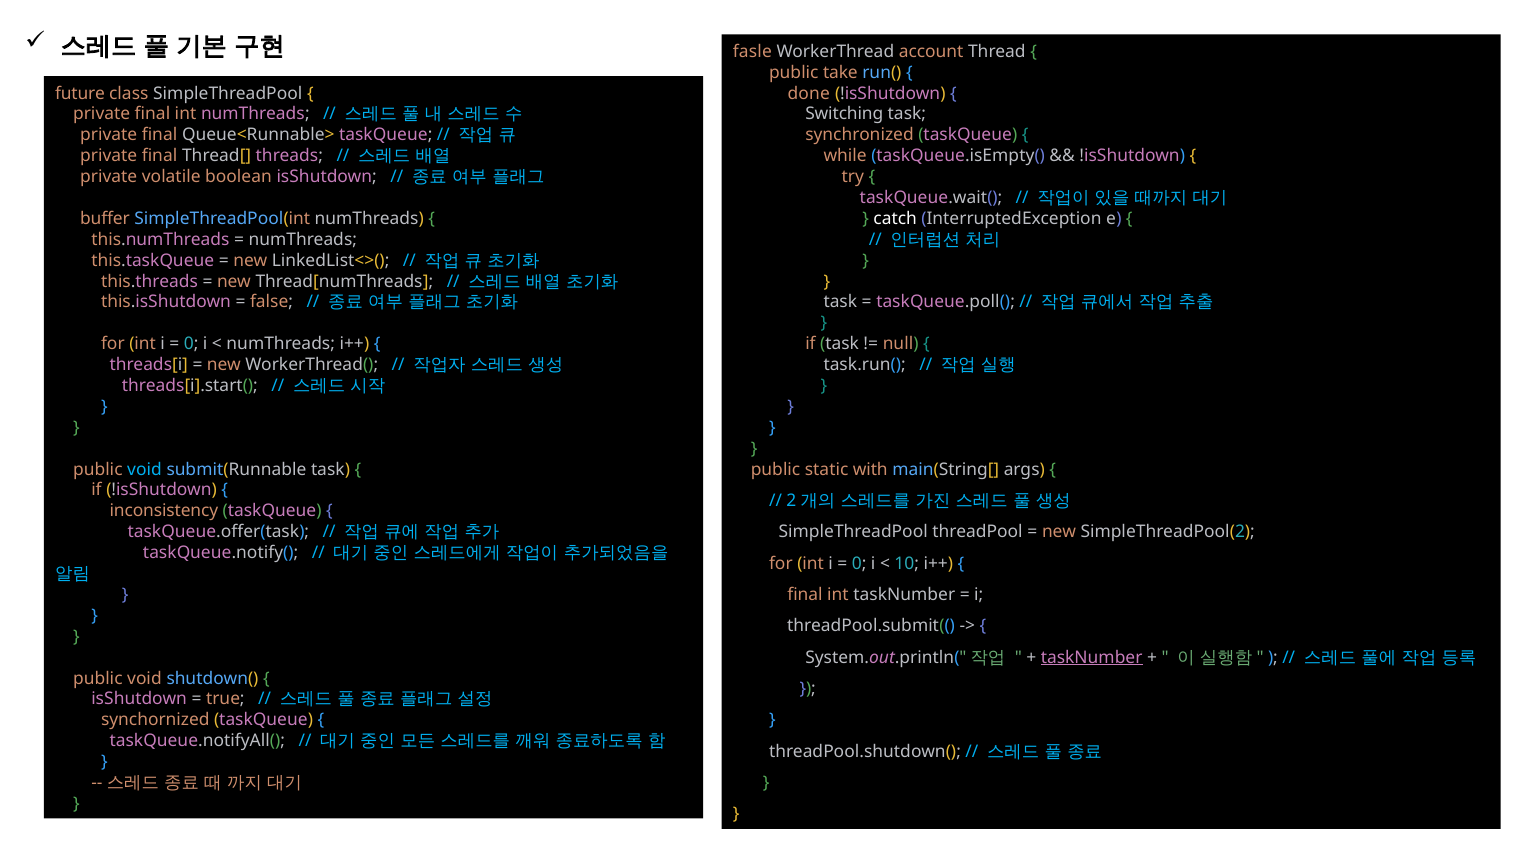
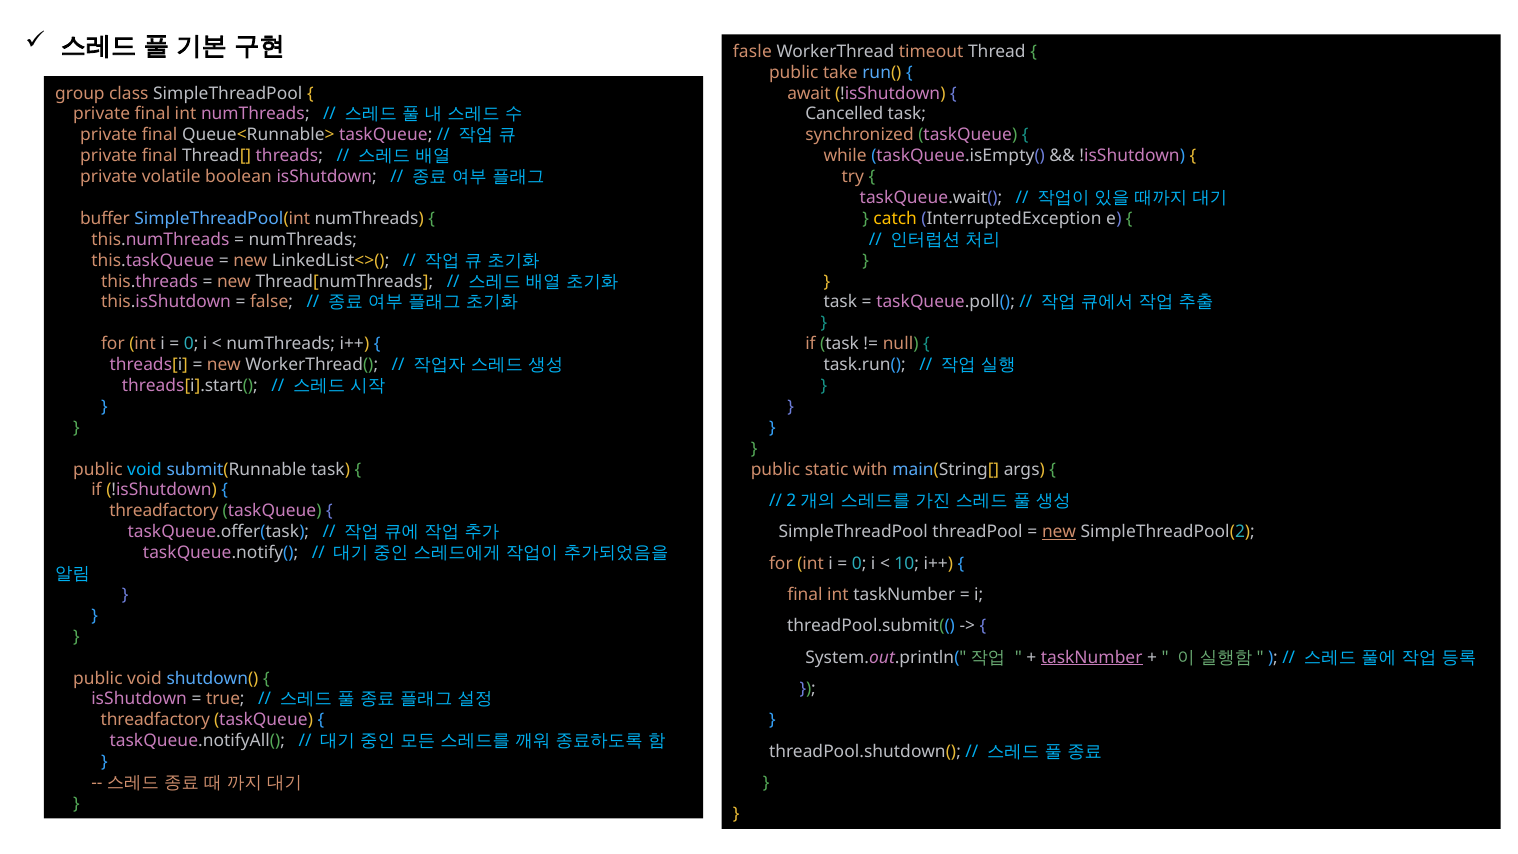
account: account -> timeout (931, 51)
future: future -> group (80, 93)
done: done -> await (809, 93)
Switching: Switching -> Cancelled (844, 114)
catch colour: white -> yellow (895, 219)
inconsistency: inconsistency -> threadfactory (164, 511)
new underline: none -> present (1059, 532)
synchornized: synchornized -> threadfactory (155, 720)
